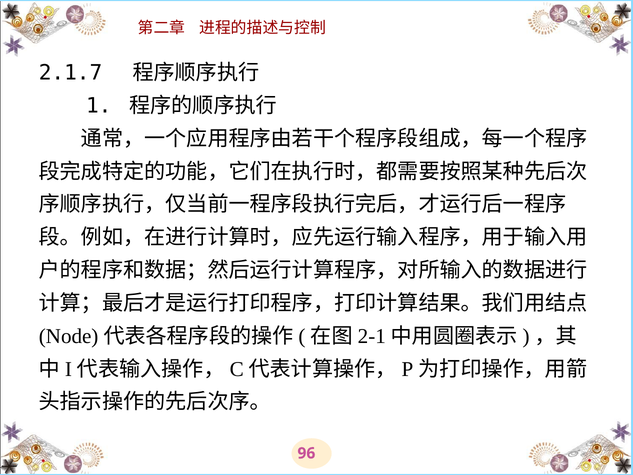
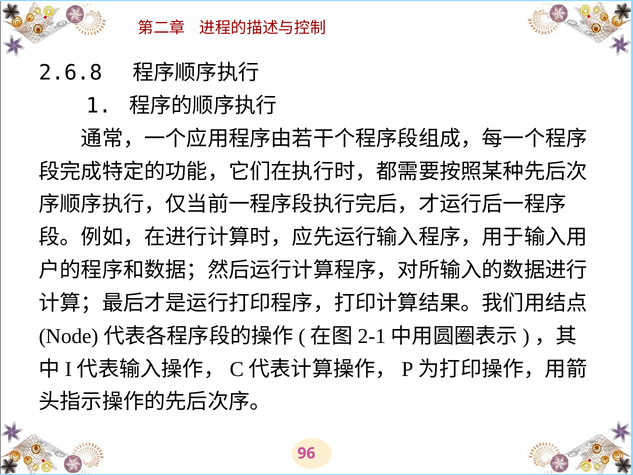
2.1.7: 2.1.7 -> 2.6.8 (70, 73)
